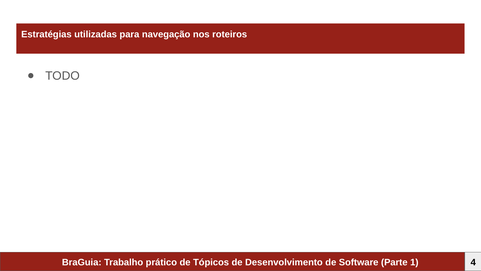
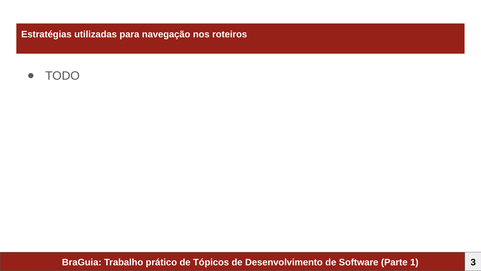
4: 4 -> 3 (473, 262)
